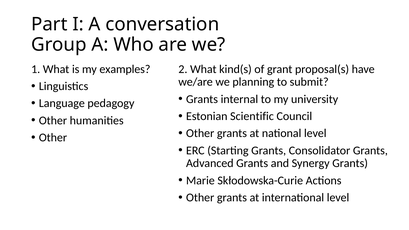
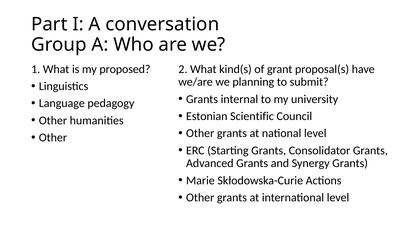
examples: examples -> proposed (125, 69)
